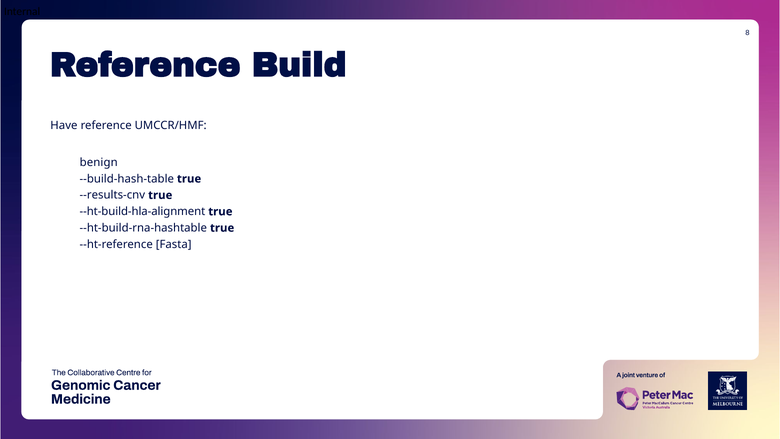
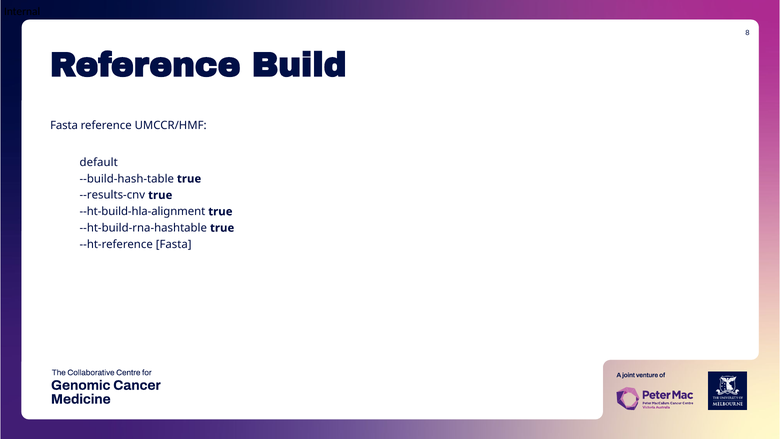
Have: Have -> Fasta (64, 126)
benign: benign -> default (99, 162)
